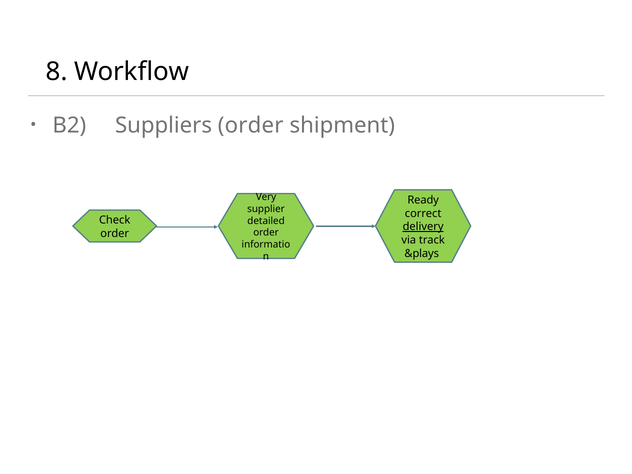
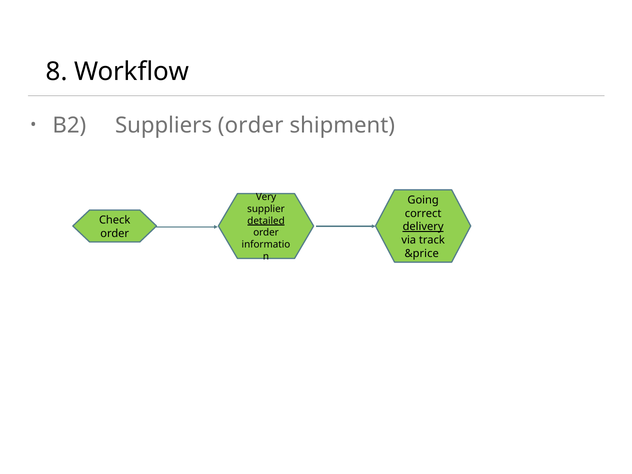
Ready: Ready -> Going (423, 200)
detailed underline: none -> present (266, 221)
&plays: &plays -> &price (422, 253)
